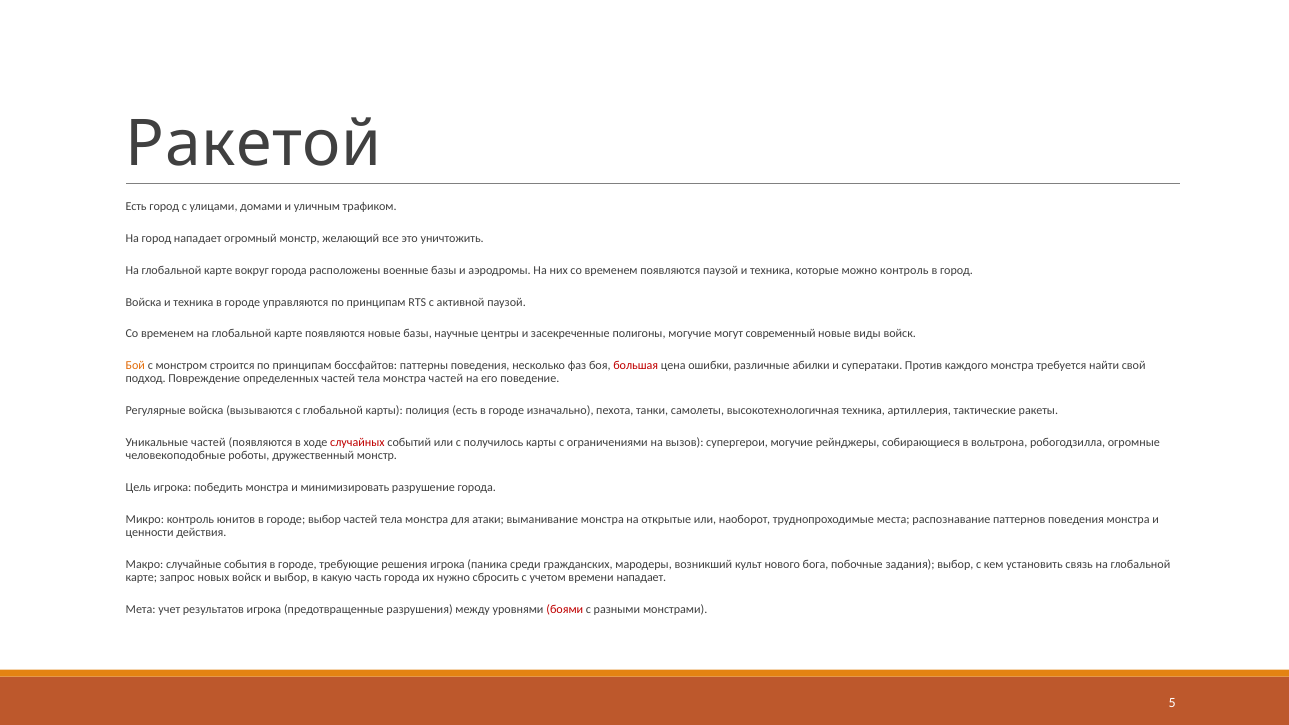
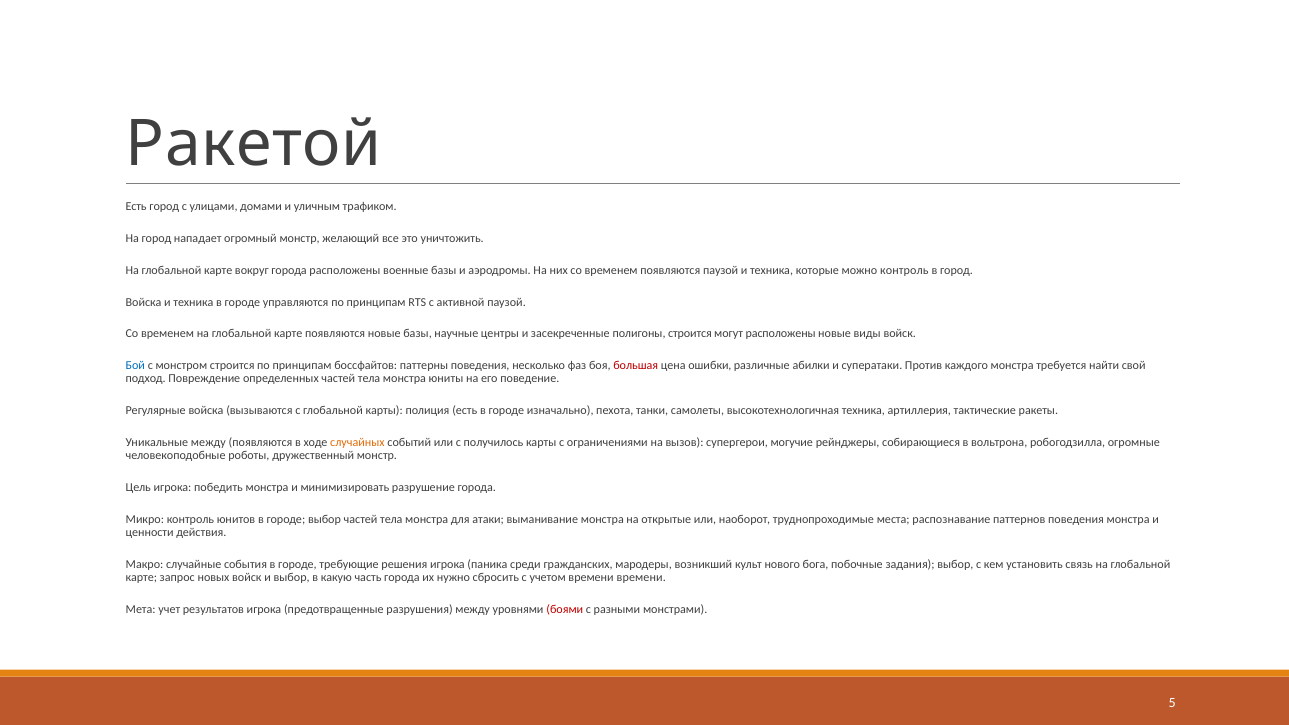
полигоны могучие: могучие -> строится (690, 334)
могут современный: современный -> расположены (781, 334)
Бой colour: orange -> blue (135, 366)
монстра частей: частей -> юниты (446, 379)
Уникальные частей: частей -> между (208, 443)
случайных colour: red -> orange (357, 443)
времени нападает: нападает -> времени (641, 578)
